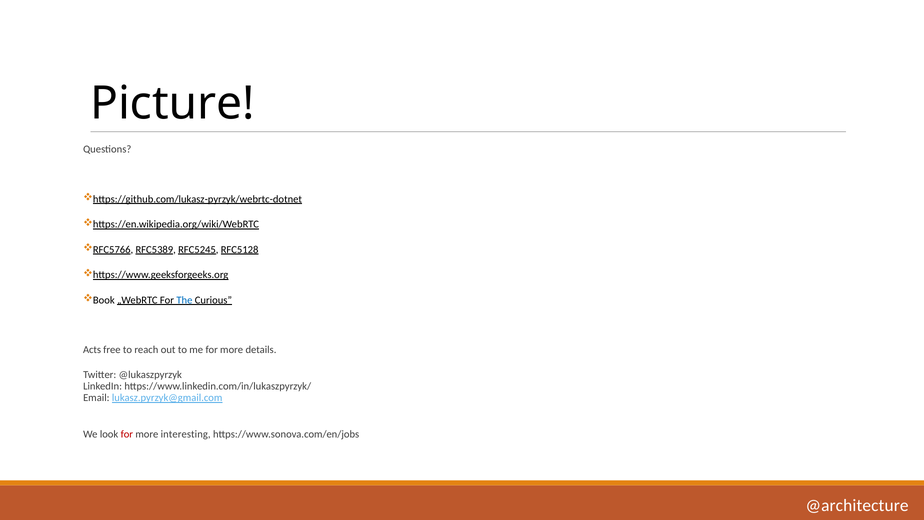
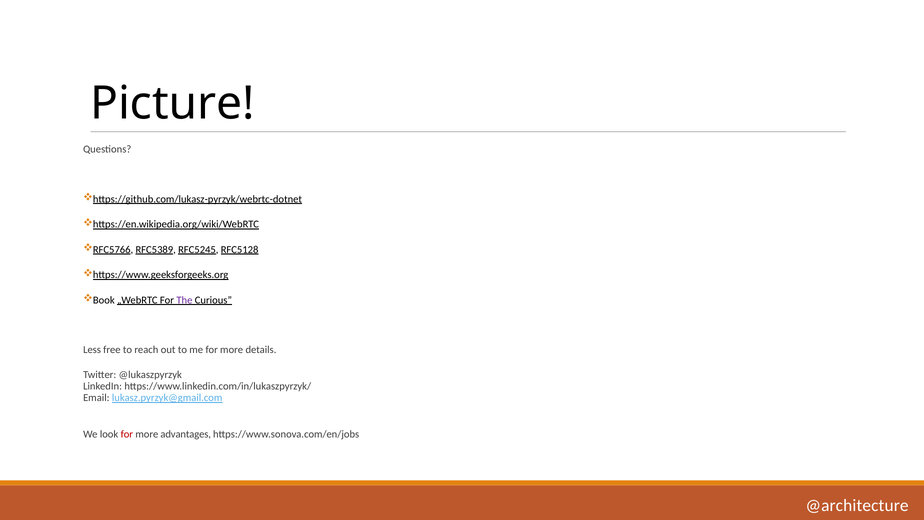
The colour: blue -> purple (184, 300)
Acts: Acts -> Less (92, 350)
interesting: interesting -> advantages (186, 434)
